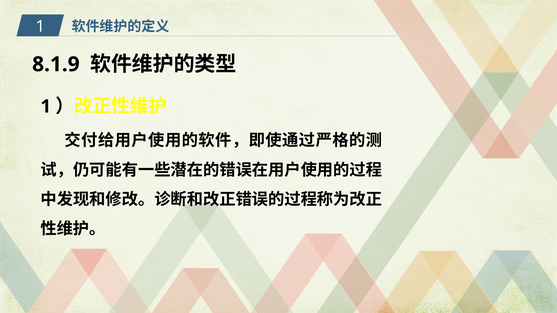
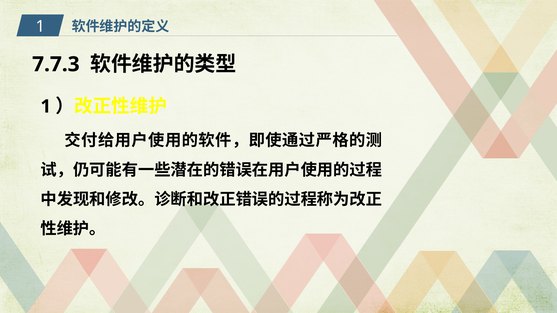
8.1.9: 8.1.9 -> 7.7.3 (56, 64)
